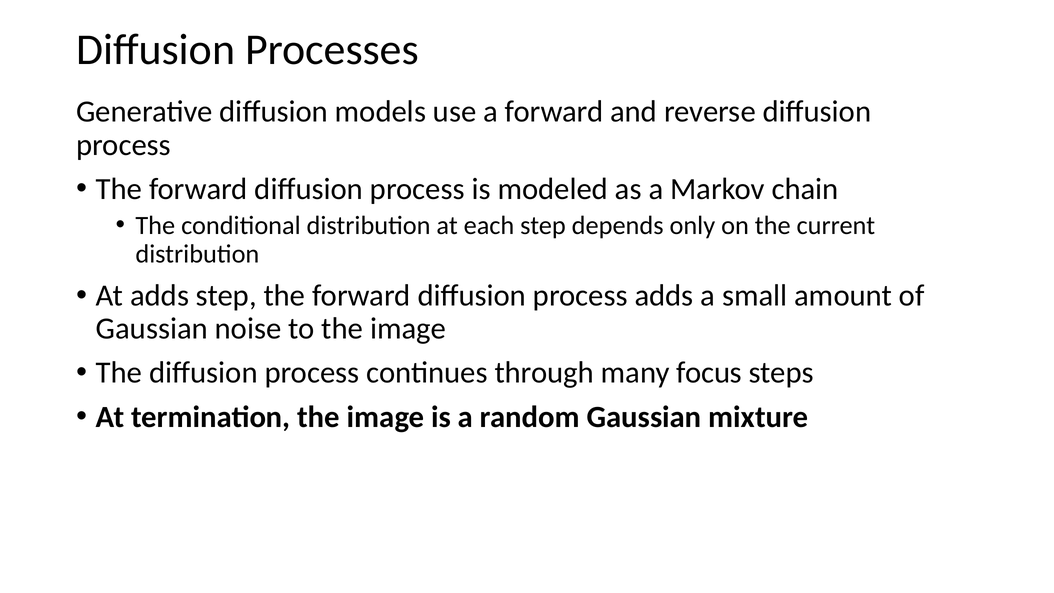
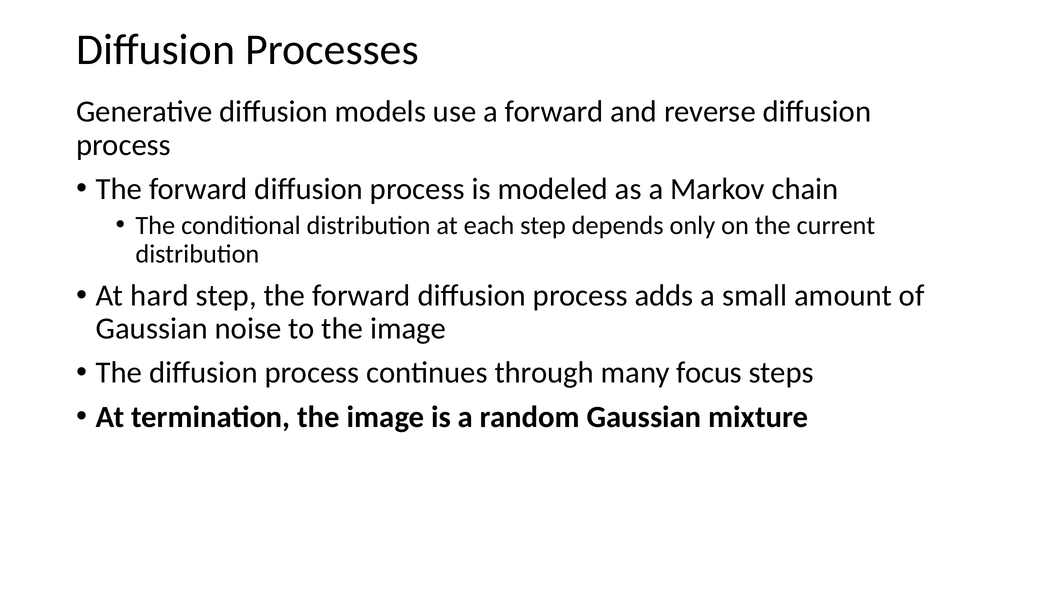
At adds: adds -> hard (159, 295)
